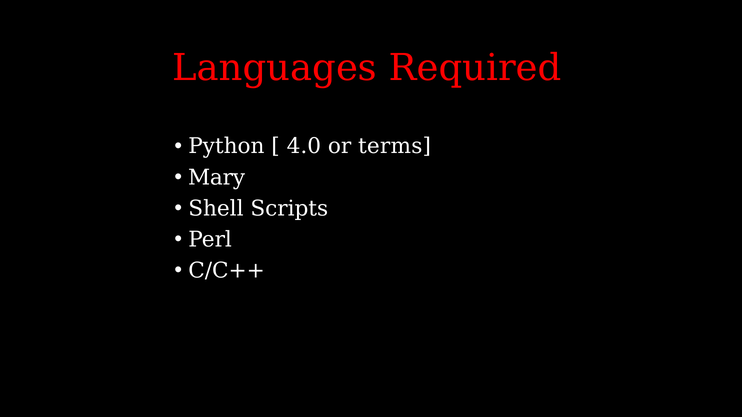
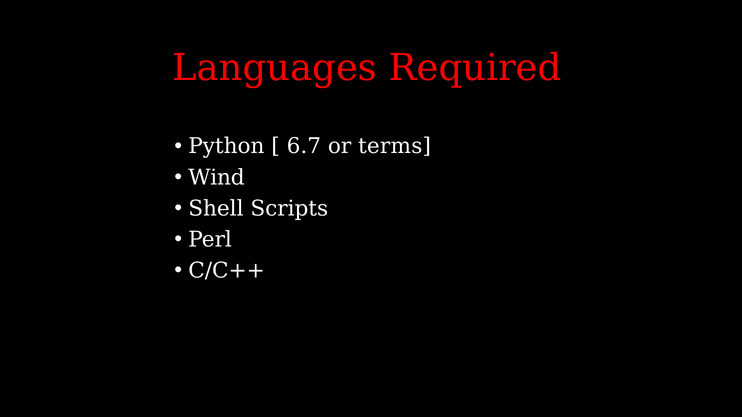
4.0: 4.0 -> 6.7 (304, 146)
Mary: Mary -> Wind (216, 178)
